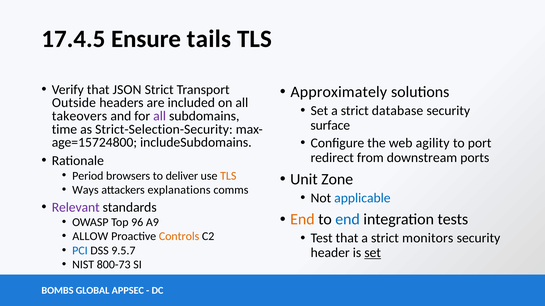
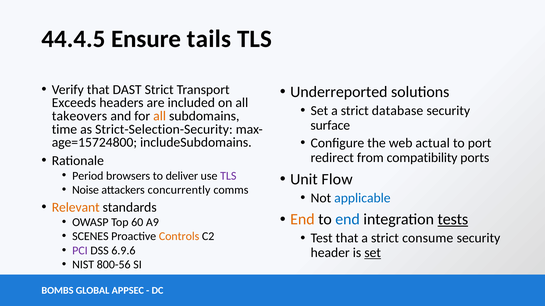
17.4.5: 17.4.5 -> 44.4.5 (74, 39)
JSON: JSON -> DAST (127, 90)
Approximately: Approximately -> Underreported (339, 92)
Outside: Outside -> Exceeds (74, 103)
all colour: purple -> orange (160, 116)
agility: agility -> actual (433, 143)
downstream: downstream -> compatibility (422, 158)
TLS colour: orange -> purple (228, 176)
Zone: Zone -> Flow (337, 179)
Ways: Ways -> Noise (86, 190)
explanations: explanations -> concurrently (179, 190)
Relevant colour: purple -> orange (76, 208)
tests underline: none -> present (453, 220)
96: 96 -> 60 (137, 223)
ALLOW: ALLOW -> SCENES (90, 237)
monitors: monitors -> consume (428, 239)
PCI colour: blue -> purple (80, 251)
9.5.7: 9.5.7 -> 6.9.6 (123, 251)
800-73: 800-73 -> 800-56 (114, 265)
